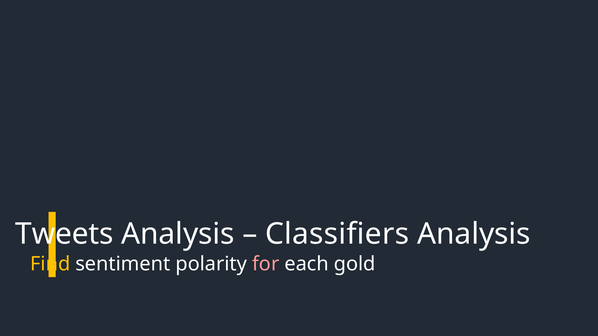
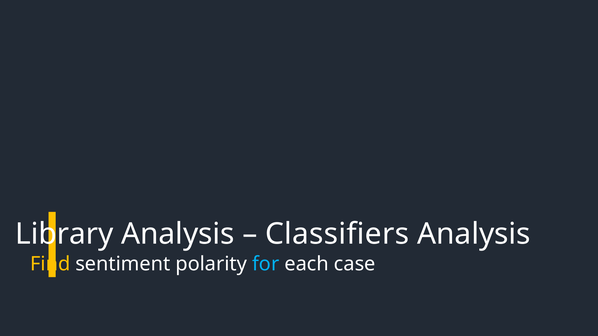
Tweets: Tweets -> Library (64, 234)
for colour: pink -> light blue (266, 264)
gold: gold -> case (355, 264)
